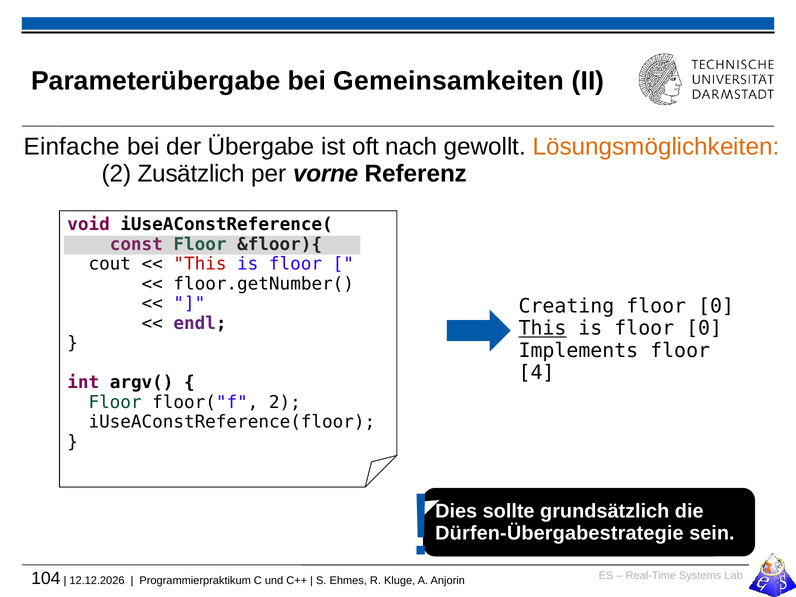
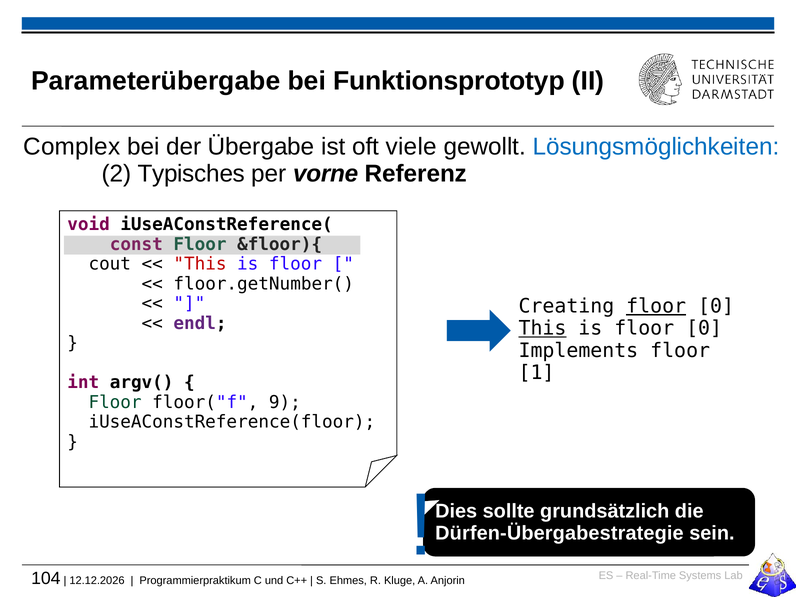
Gemeinsamkeiten: Gemeinsamkeiten -> Funktionsprototyp (449, 81)
Einfache: Einfache -> Complex (72, 147)
nach: nach -> viele (411, 147)
Lösungsmöglichkeiten colour: orange -> blue (656, 147)
Zusätzlich: Zusätzlich -> Typisches (191, 174)
floor underline: none -> present (656, 306)
4: 4 -> 1 (537, 373)
floor("f 2: 2 -> 9 (285, 402)
